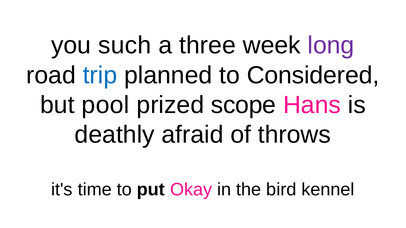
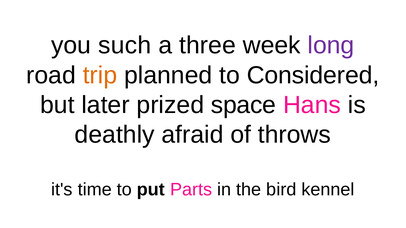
trip colour: blue -> orange (100, 75)
pool: pool -> later (106, 105)
scope: scope -> space (244, 105)
Okay: Okay -> Parts (191, 190)
